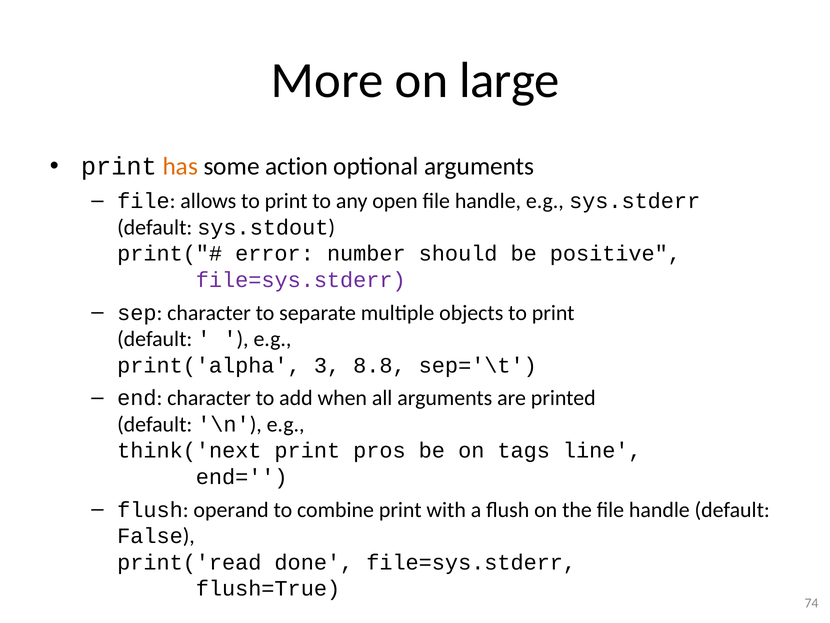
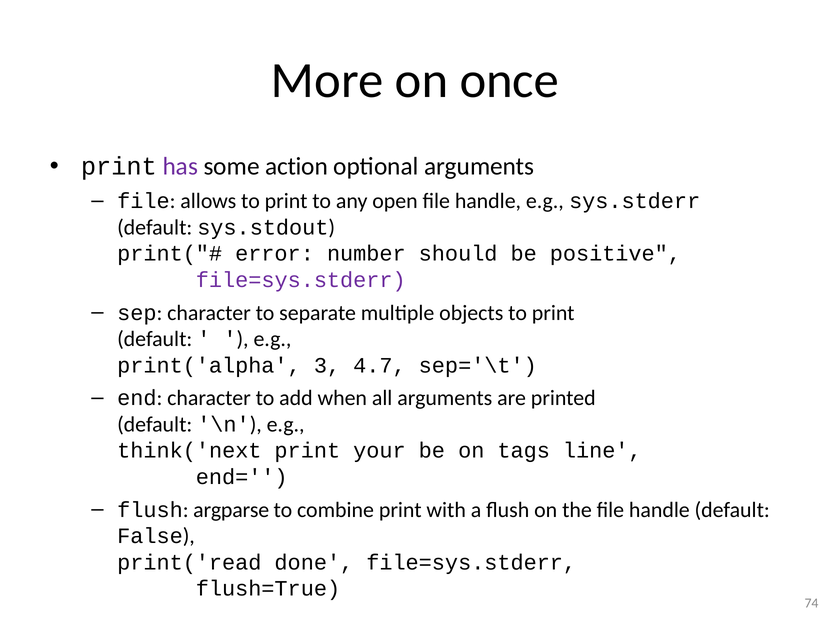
large: large -> once (509, 80)
has colour: orange -> purple (180, 166)
8.8: 8.8 -> 4.7 (379, 365)
pros: pros -> your (379, 450)
operand: operand -> argparse (231, 509)
